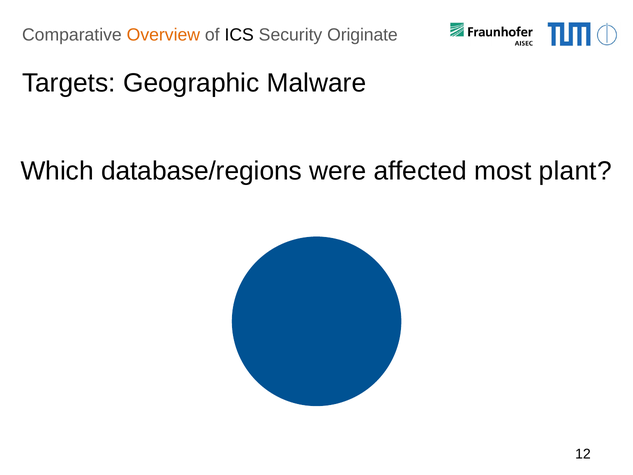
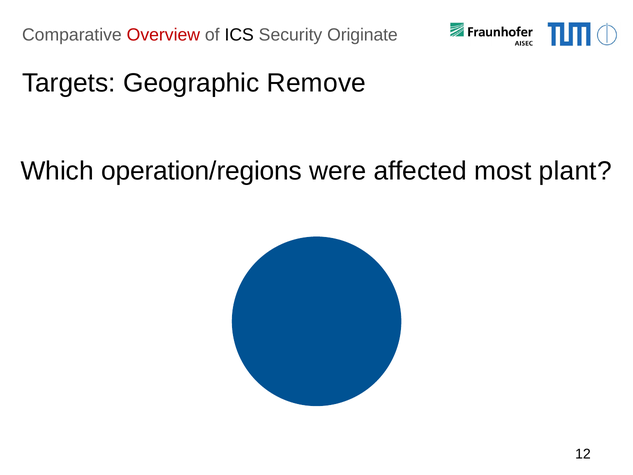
Overview colour: orange -> red (163, 35)
Malware: Malware -> Remove (316, 83)
database/regions: database/regions -> operation/regions (202, 171)
